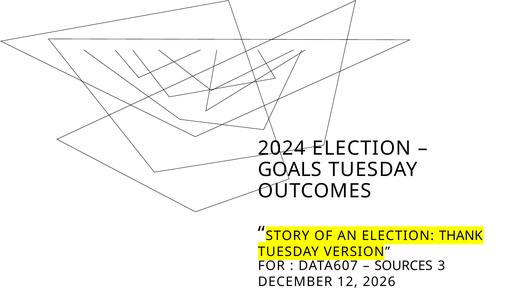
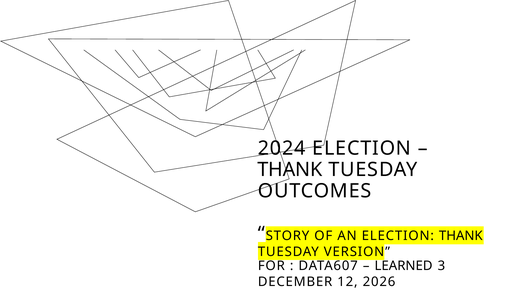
GOALS: GOALS -> THANK (290, 170)
SOURCES: SOURCES -> LEARNED (404, 266)
